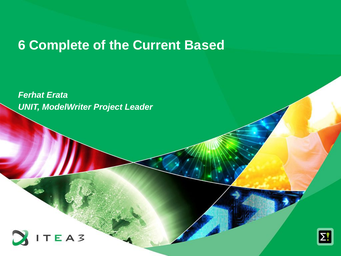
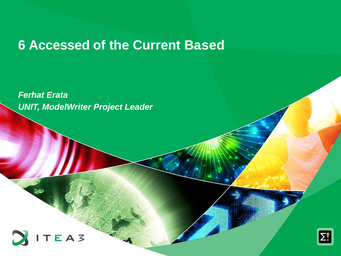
Complete: Complete -> Accessed (59, 45)
